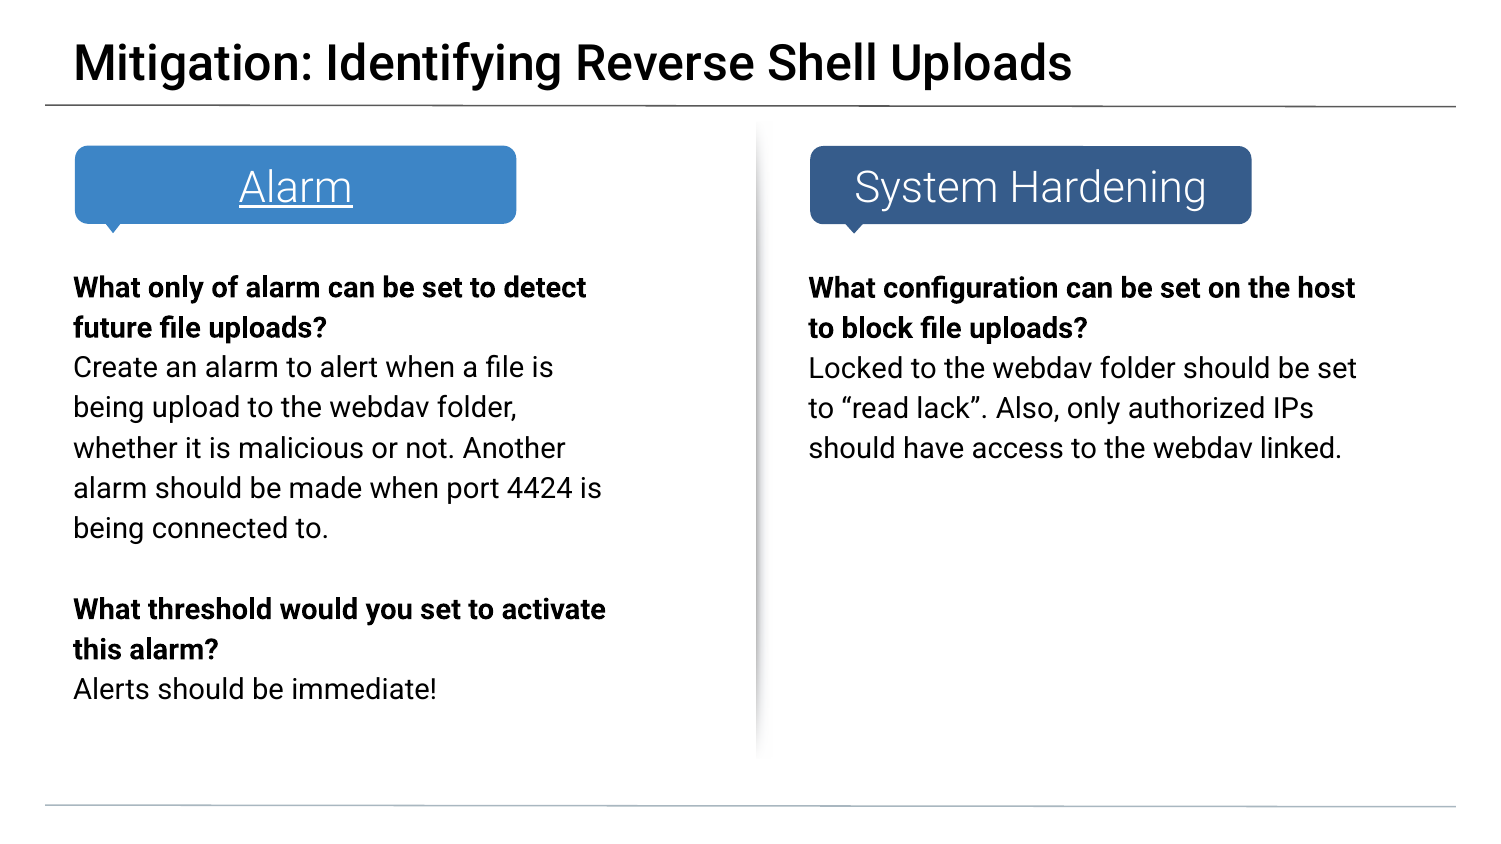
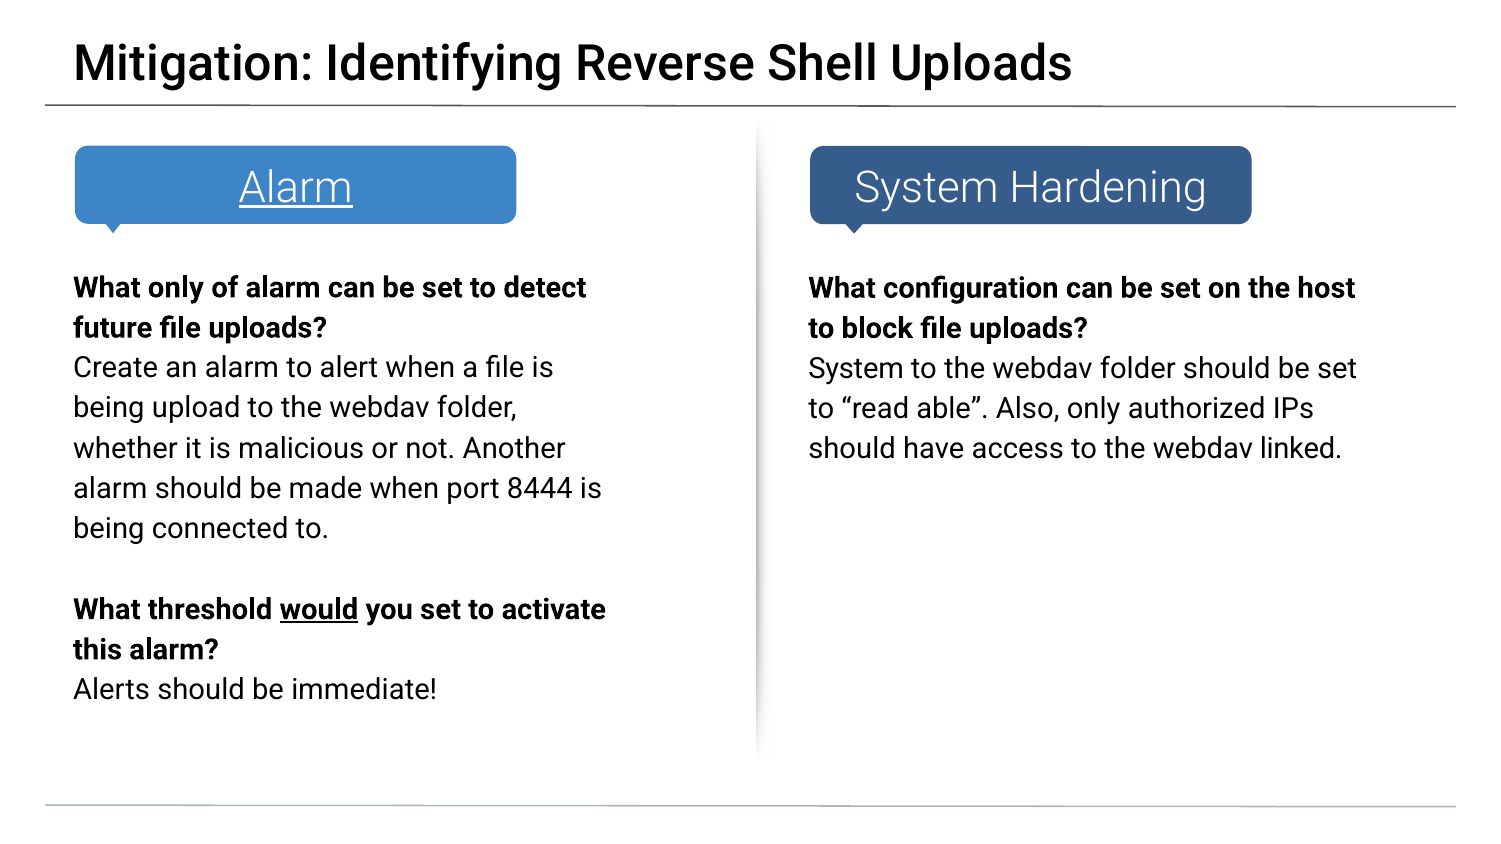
Locked: Locked -> System (856, 369)
lack: lack -> able (953, 409)
4424: 4424 -> 8444 (540, 489)
would underline: none -> present (319, 610)
